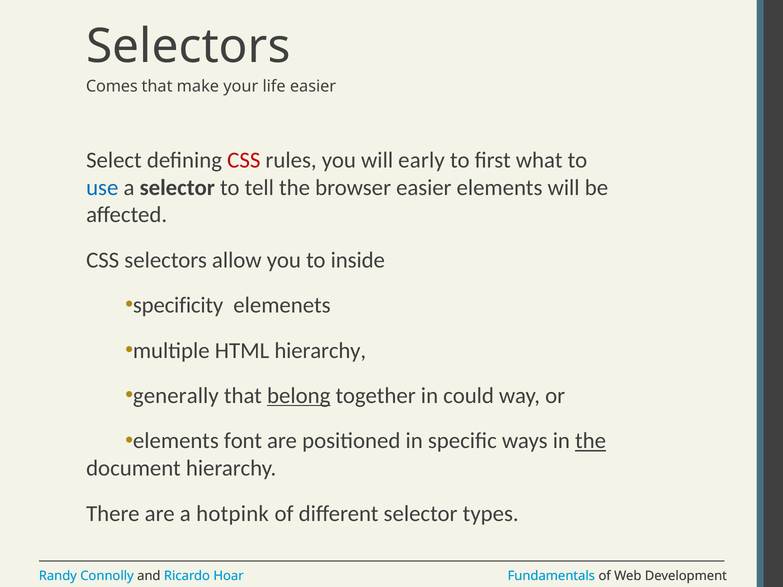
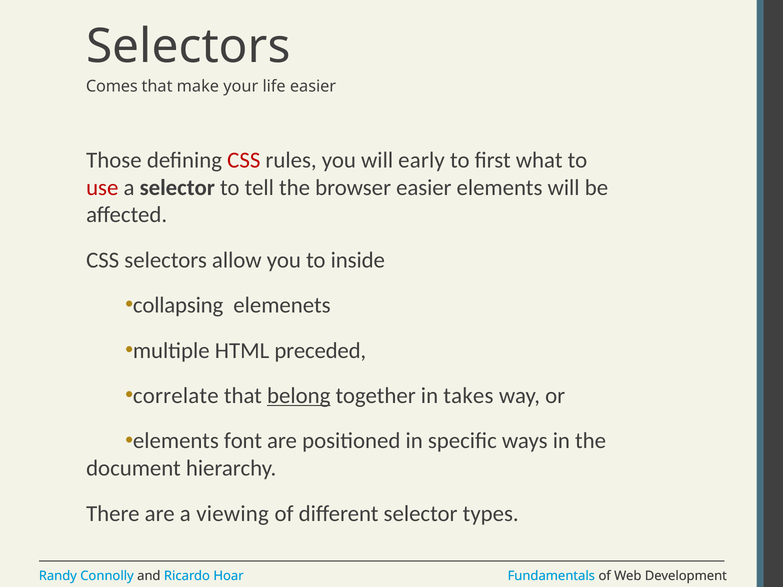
Select: Select -> Those (114, 160)
use colour: blue -> red (102, 188)
specificity: specificity -> collapsing (178, 305)
HTML hierarchy: hierarchy -> preceded (320, 351)
generally: generally -> correlate (176, 396)
could: could -> takes (468, 396)
the underline: present -> none (591, 441)
hotpink: hotpink -> viewing (233, 514)
